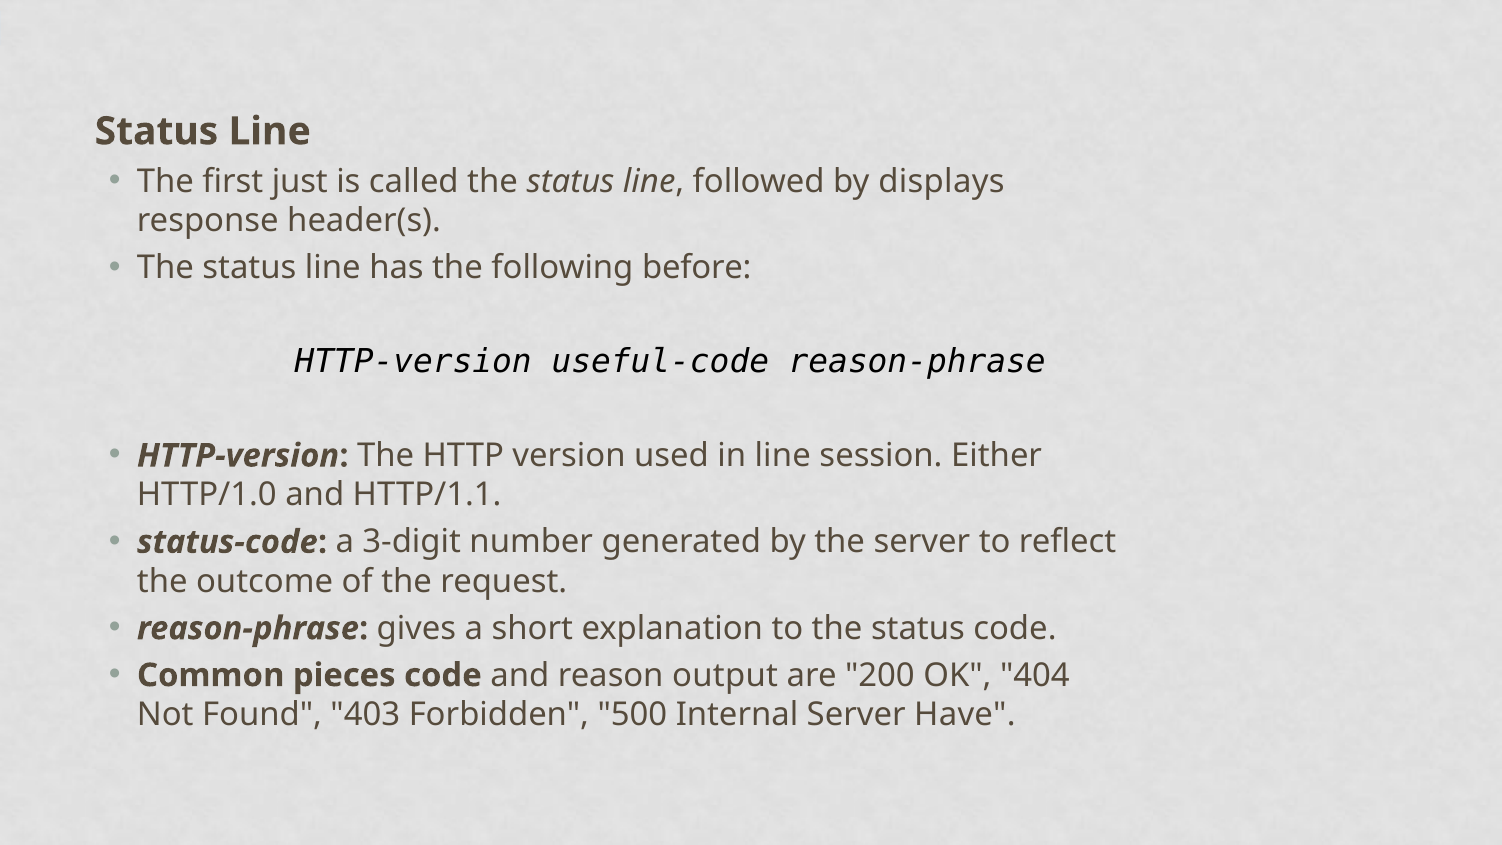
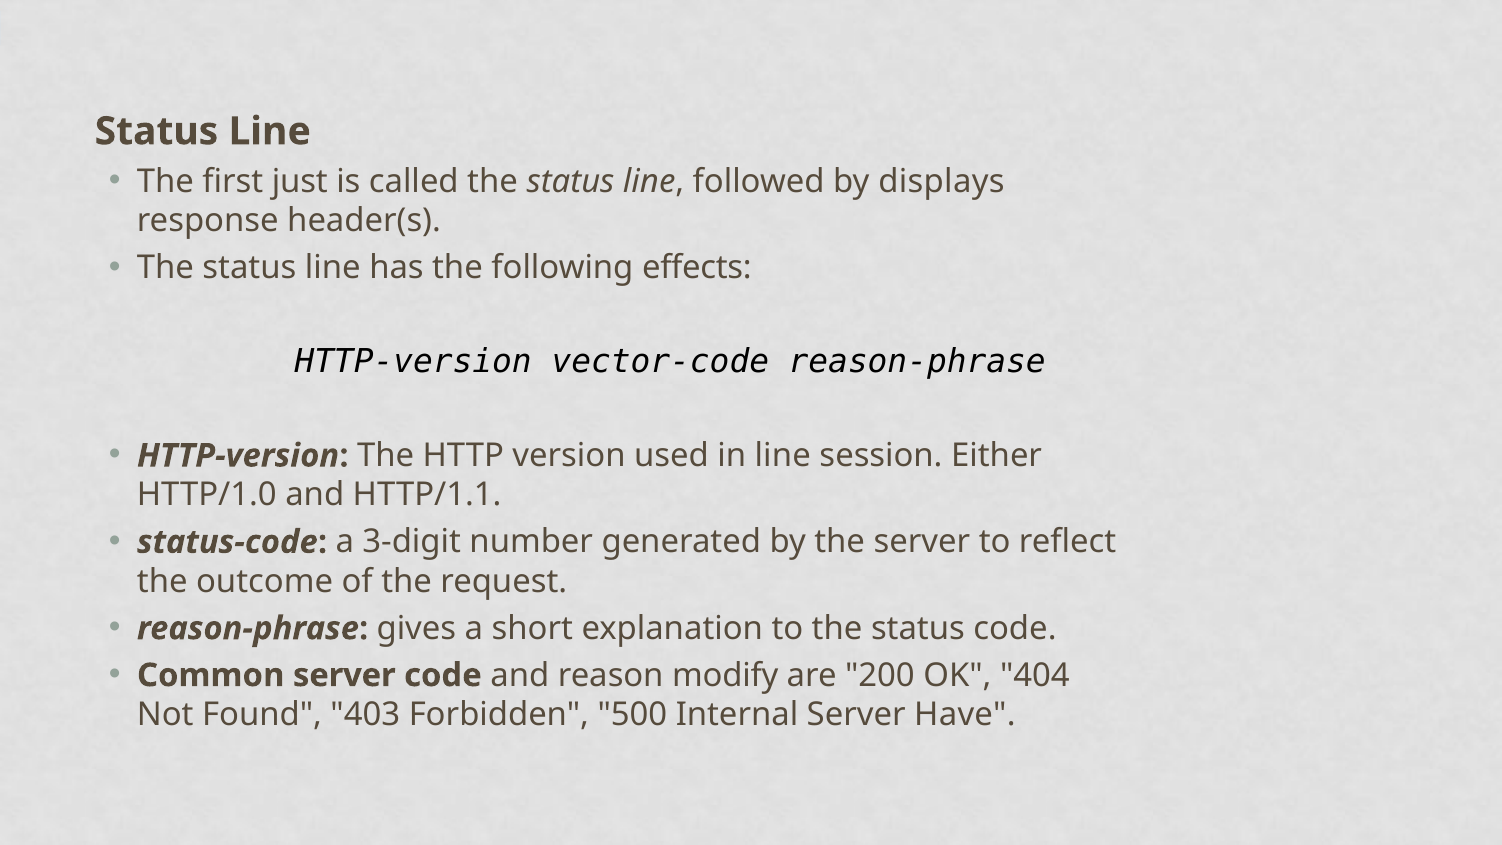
before: before -> effects (697, 268)
useful-code: useful-code -> vector-code (660, 362)
Common pieces: pieces -> server (344, 675)
output: output -> modify (725, 675)
